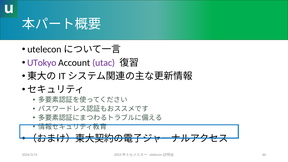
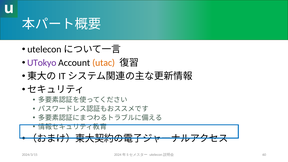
utac colour: purple -> orange (104, 63)
